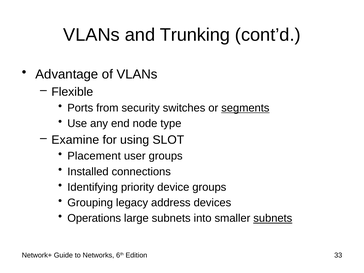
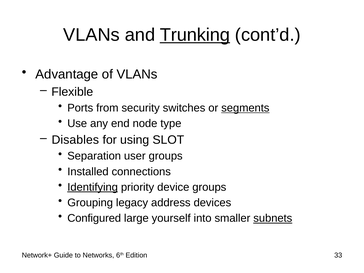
Trunking underline: none -> present (195, 35)
Examine: Examine -> Disables (75, 140)
Placement: Placement -> Separation (94, 156)
Identifying underline: none -> present (93, 187)
Operations: Operations -> Configured (94, 218)
large subnets: subnets -> yourself (171, 218)
